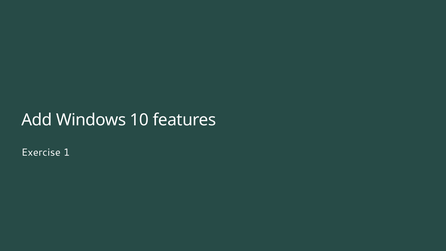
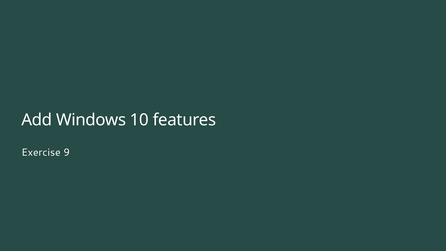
1: 1 -> 9 (67, 152)
